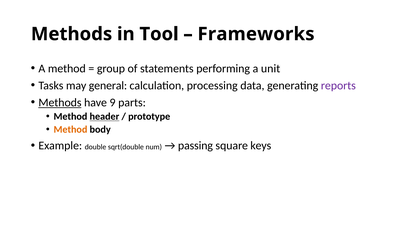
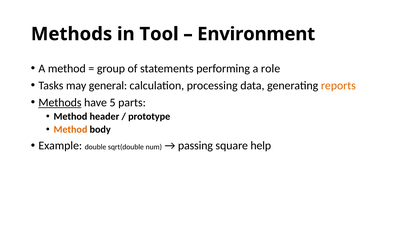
Frameworks: Frameworks -> Environment (256, 34)
unit: unit -> role (271, 68)
reports colour: purple -> orange (338, 85)
9: 9 -> 5 (113, 102)
header underline: present -> none (104, 116)
keys: keys -> help (261, 145)
